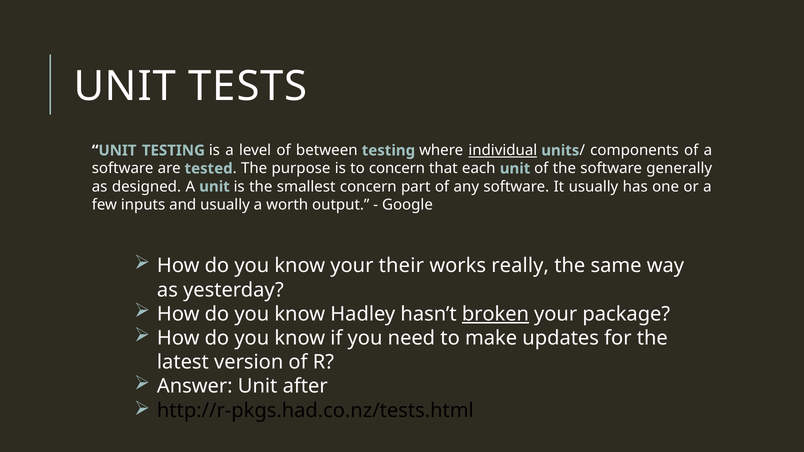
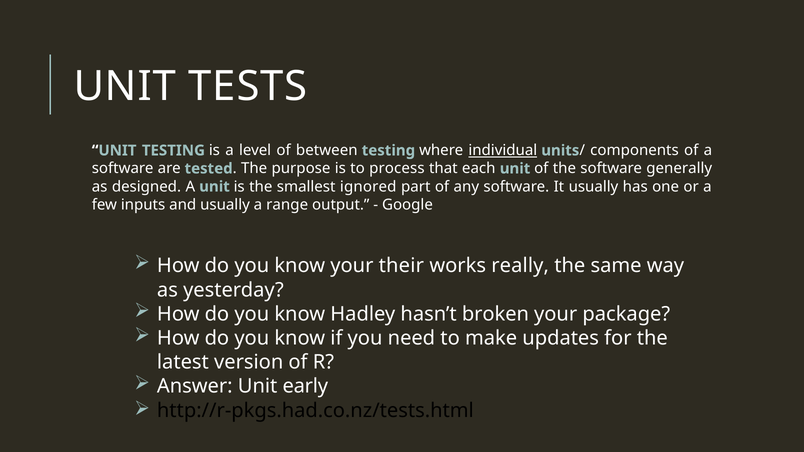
to concern: concern -> process (397, 169)
smallest concern: concern -> ignored (368, 187)
worth: worth -> range (287, 205)
broken underline: present -> none (495, 314)
after: after -> early (305, 387)
